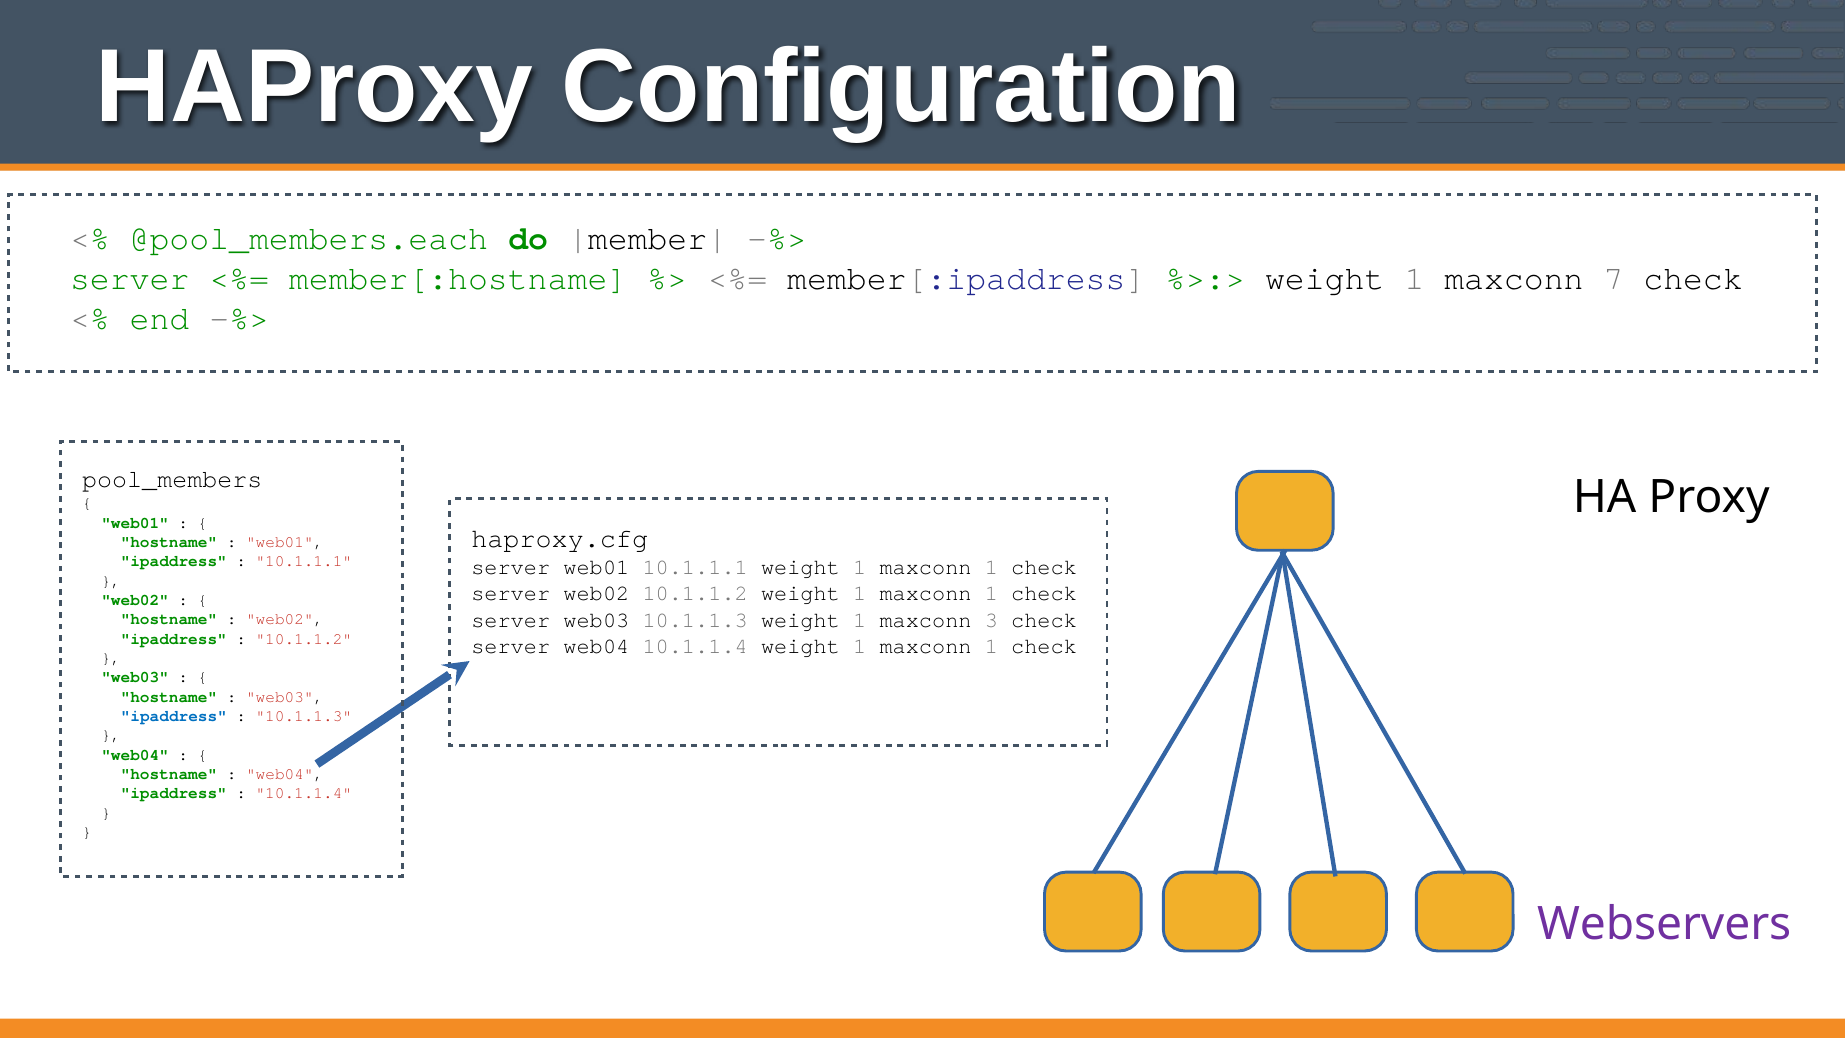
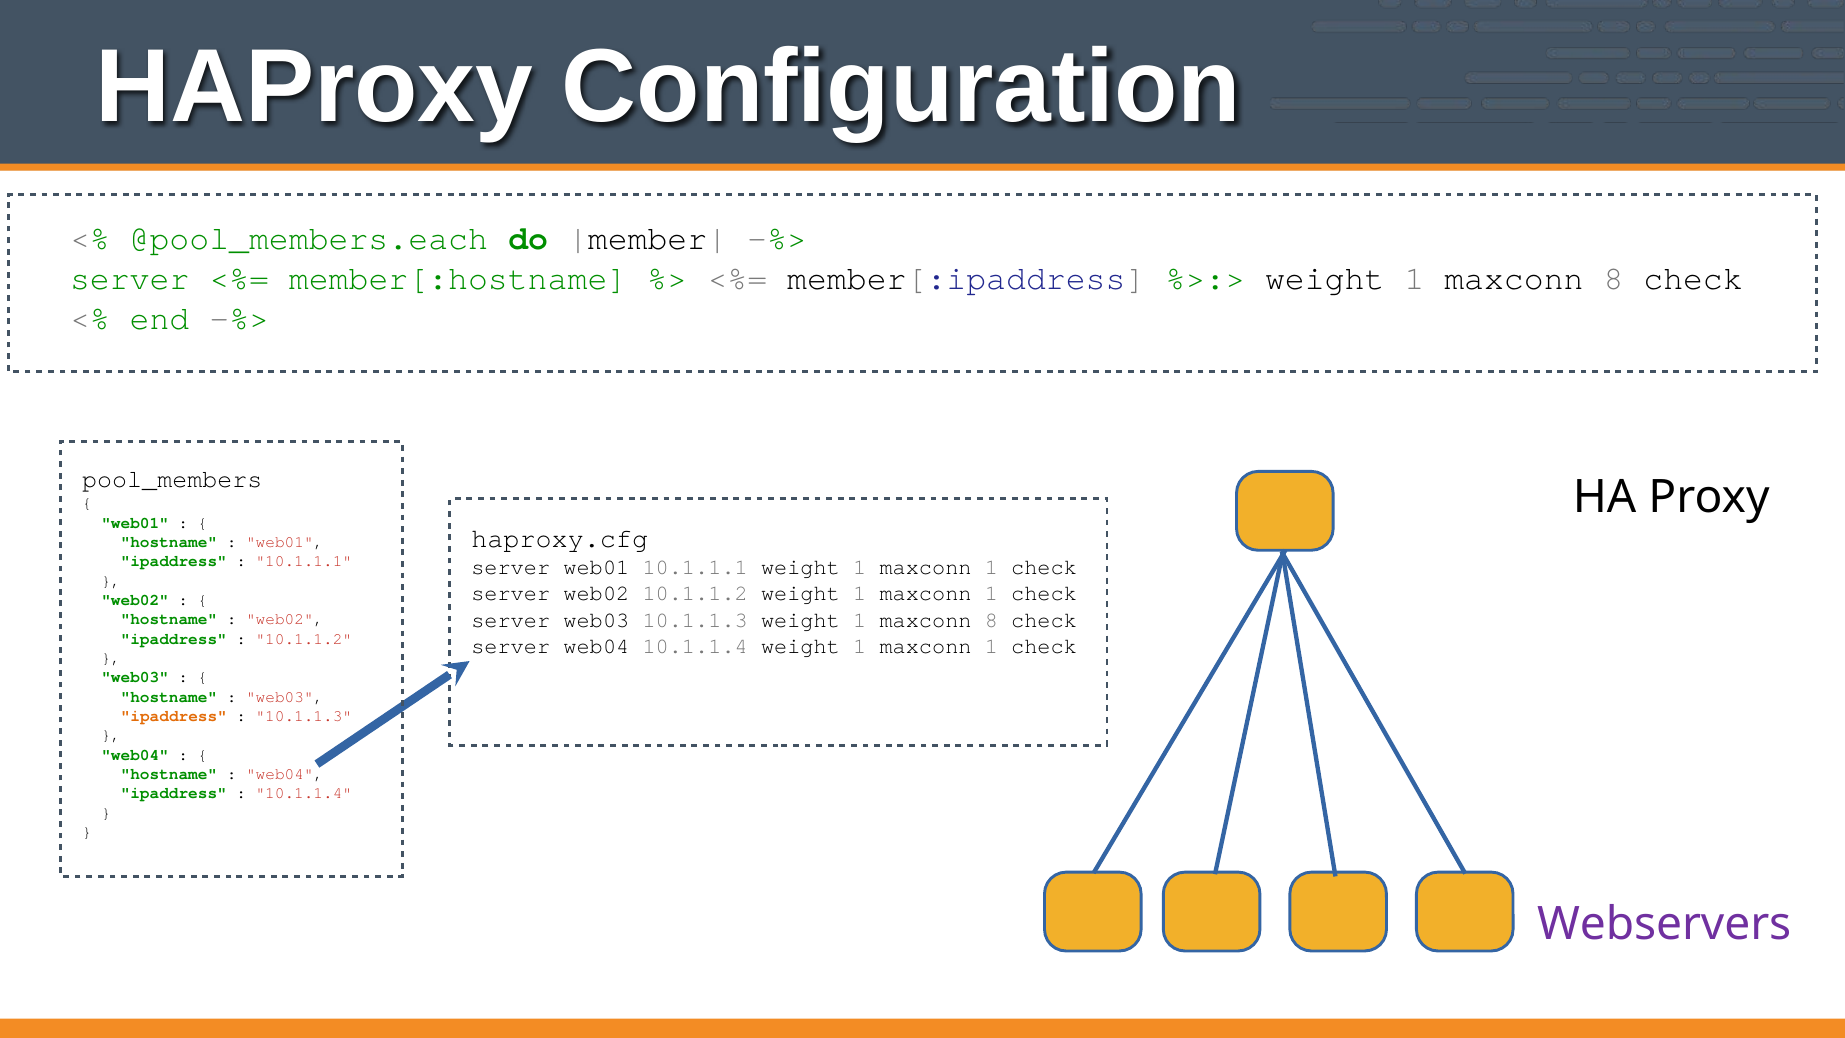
7: 7 -> 8 (1614, 278)
3: 3 -> 8 (991, 620)
ipaddress colour: blue -> orange (174, 716)
